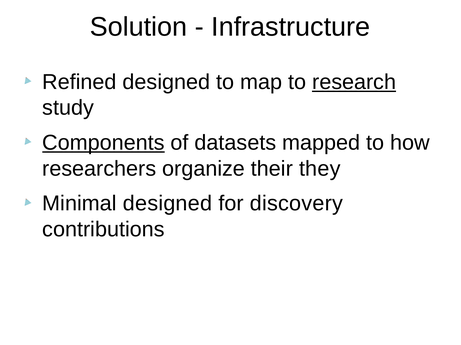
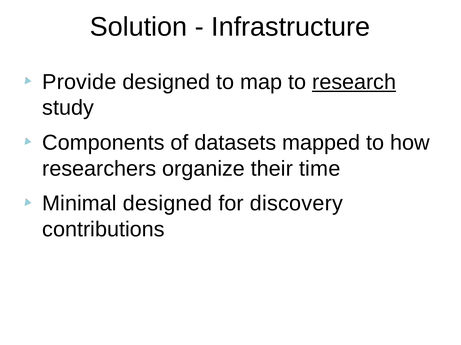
Refined: Refined -> Provide (79, 82)
Components underline: present -> none (103, 143)
they: they -> time (320, 169)
